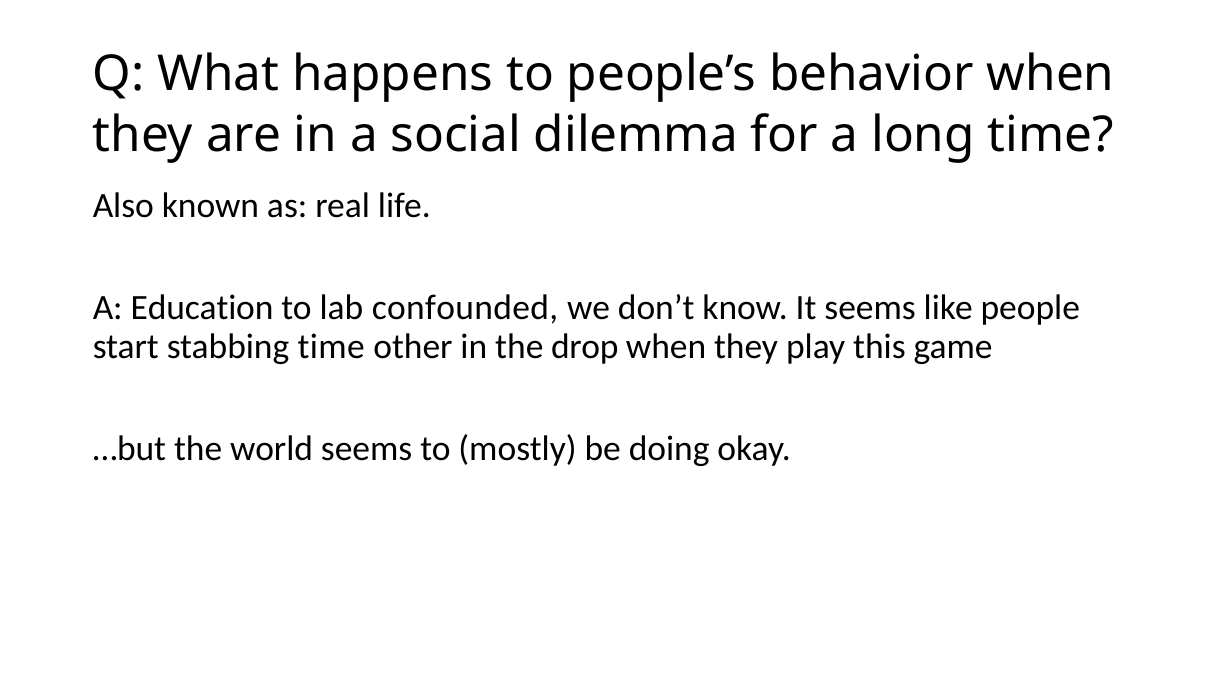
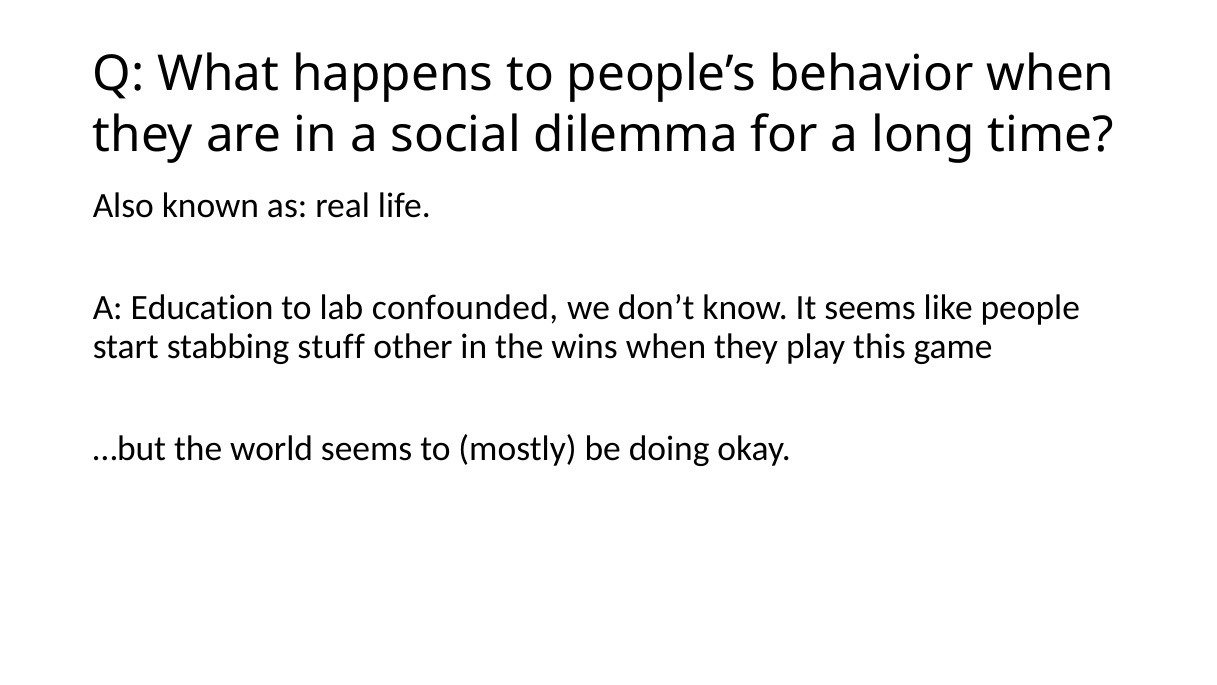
stabbing time: time -> stuff (331, 346)
drop: drop -> wins (585, 346)
